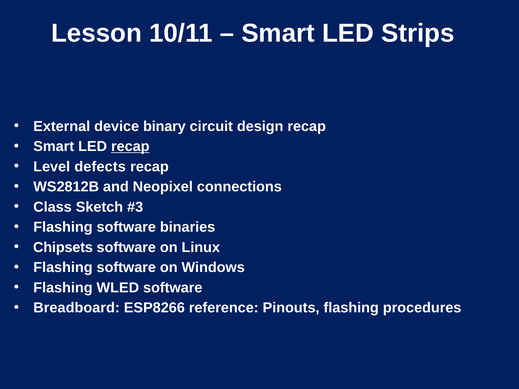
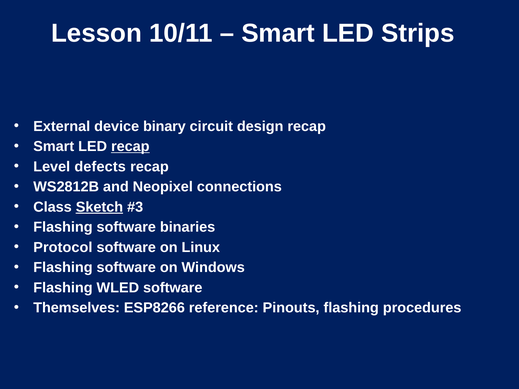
Sketch underline: none -> present (99, 207)
Chipsets: Chipsets -> Protocol (63, 248)
Breadboard: Breadboard -> Themselves (77, 308)
